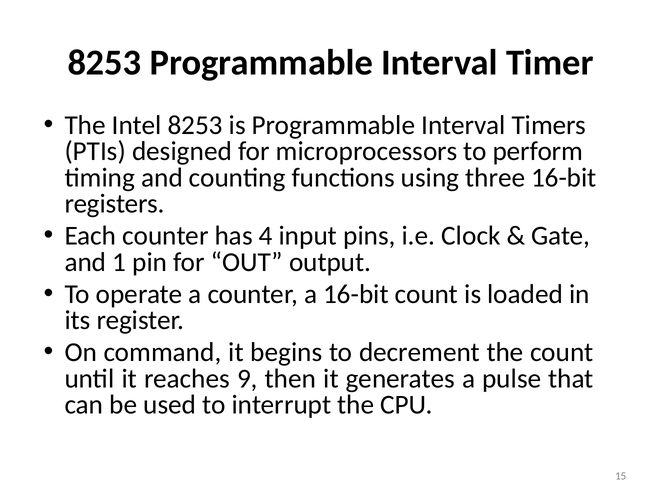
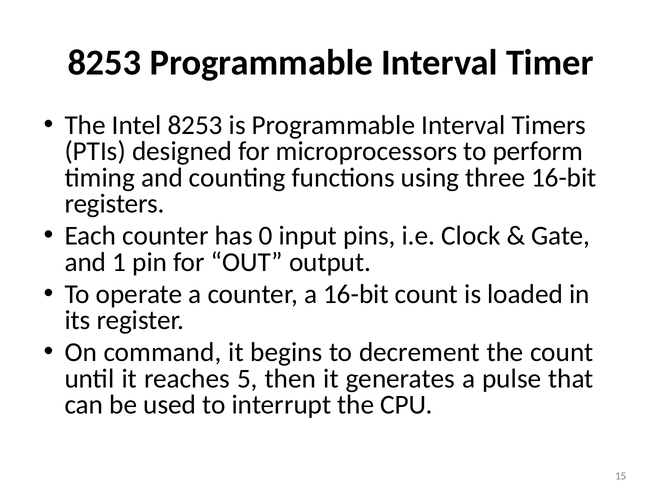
4: 4 -> 0 (266, 236)
9: 9 -> 5 (247, 379)
